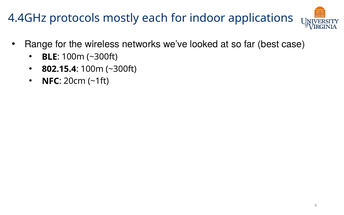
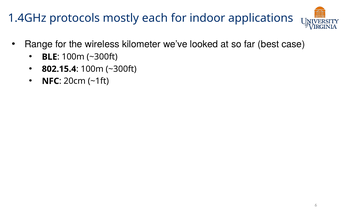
4.4GHz: 4.4GHz -> 1.4GHz (27, 18)
networks: networks -> kilometer (141, 44)
